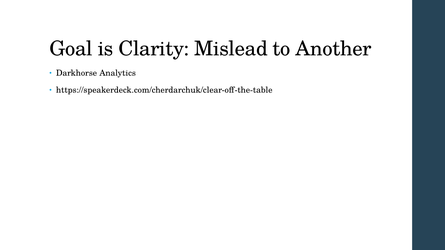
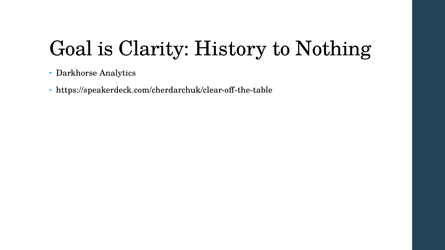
Mislead: Mislead -> History (231, 49)
Another: Another -> Nothing (334, 49)
